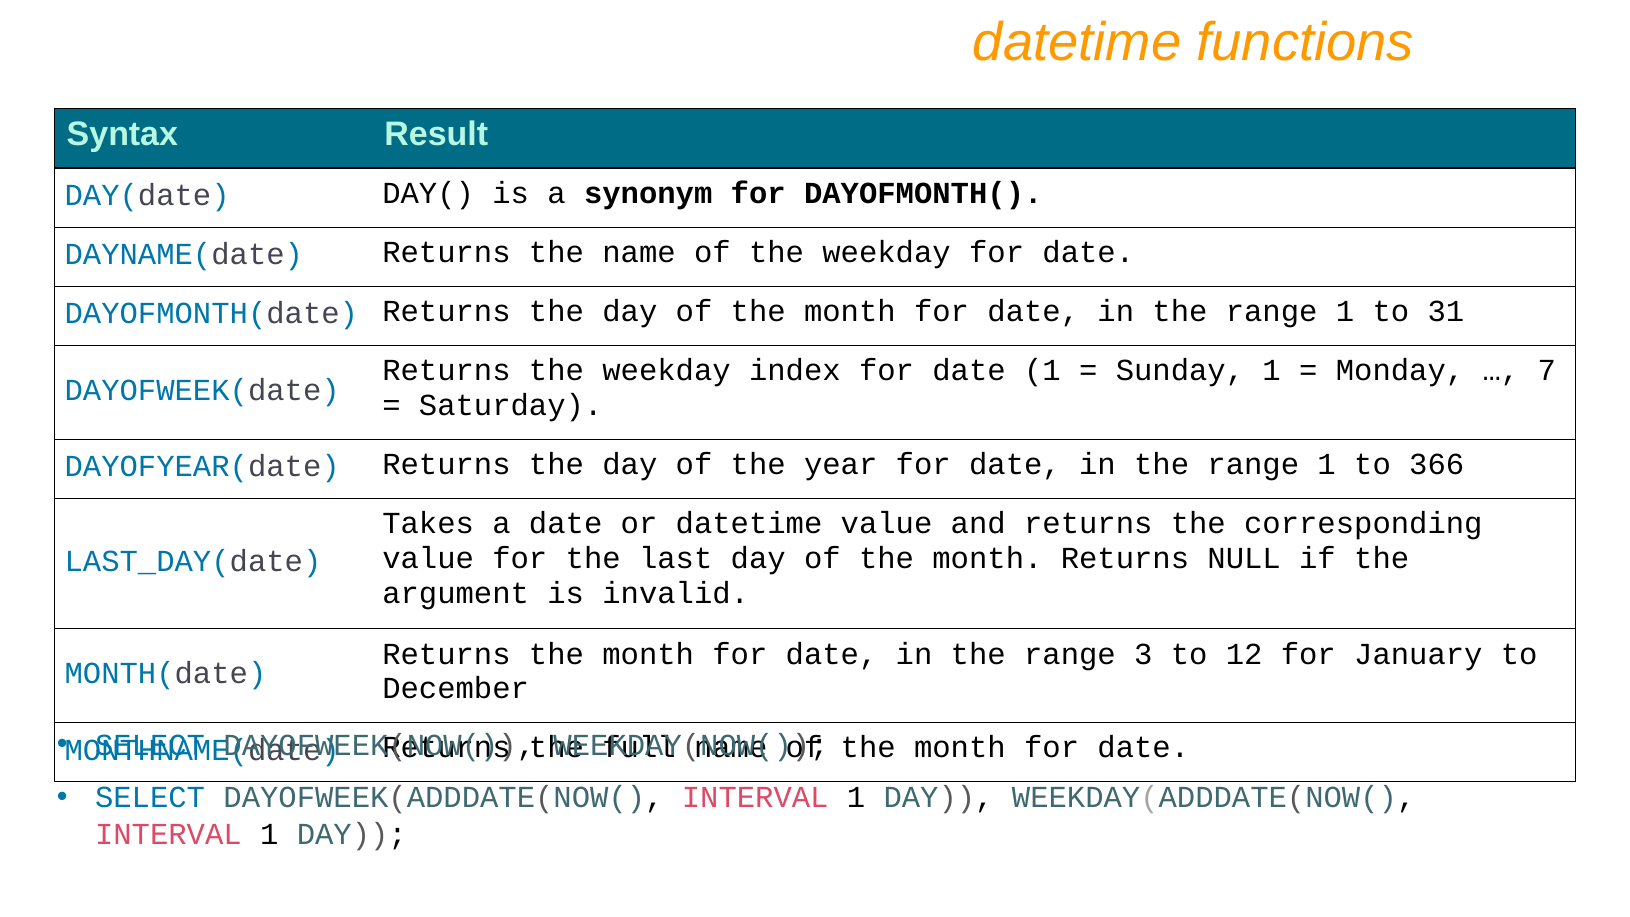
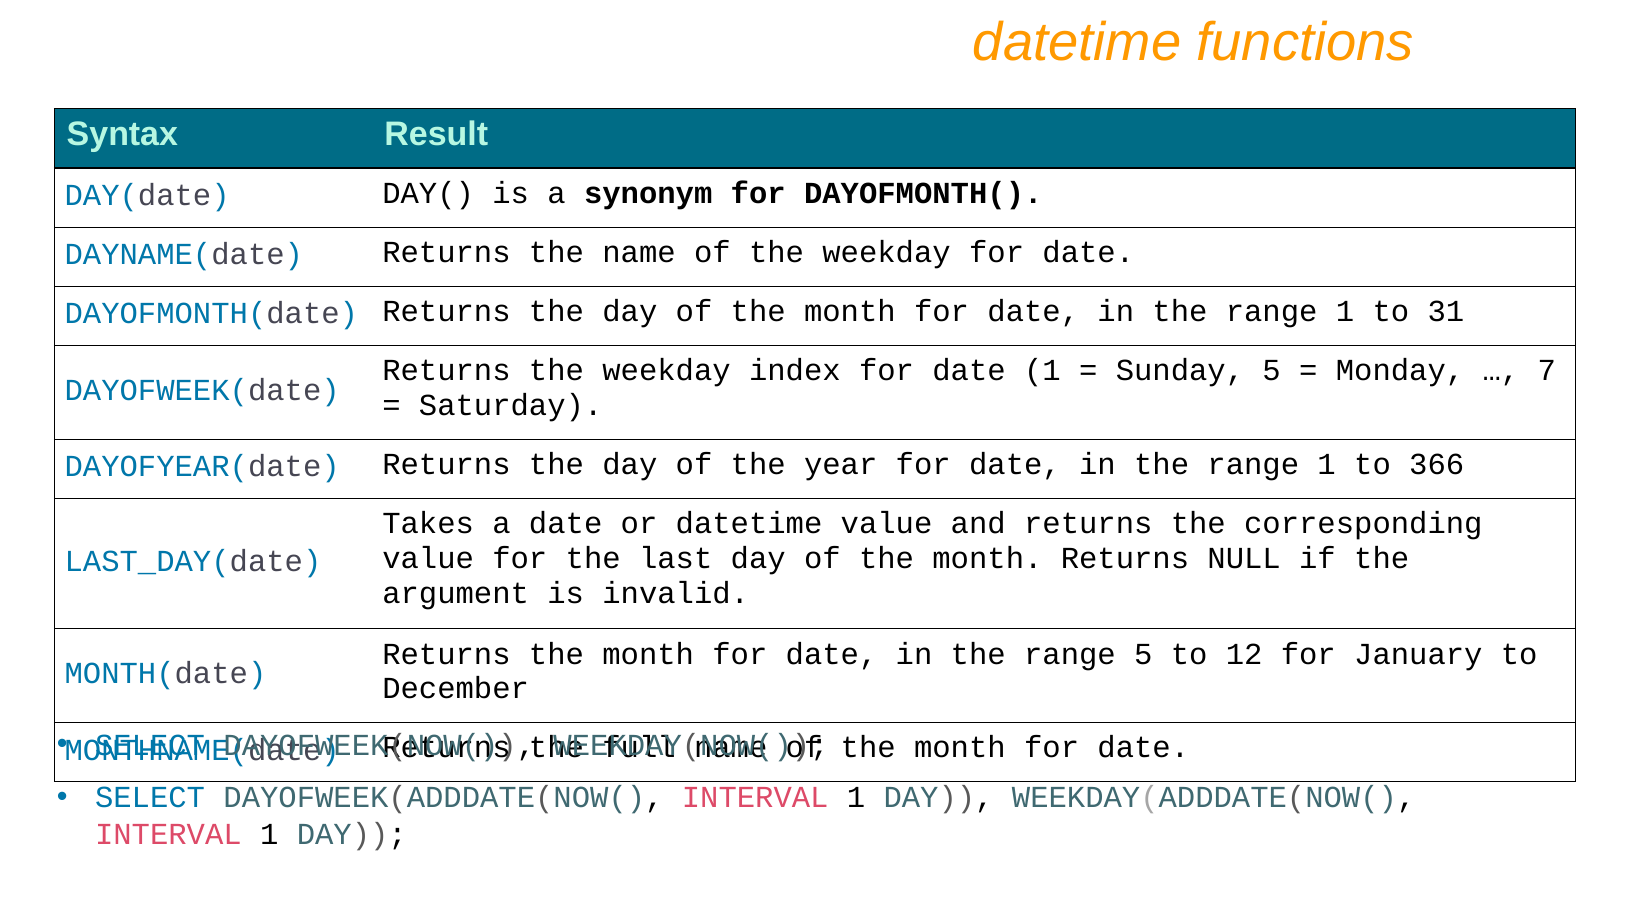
Sunday 1: 1 -> 5 (1272, 371)
range 3: 3 -> 5 (1143, 654)
